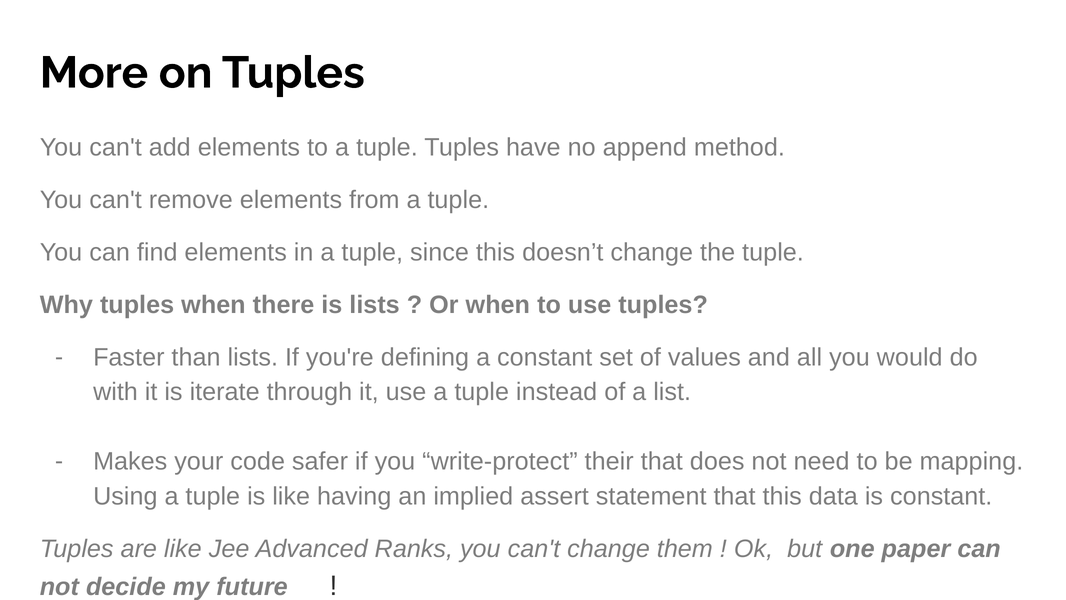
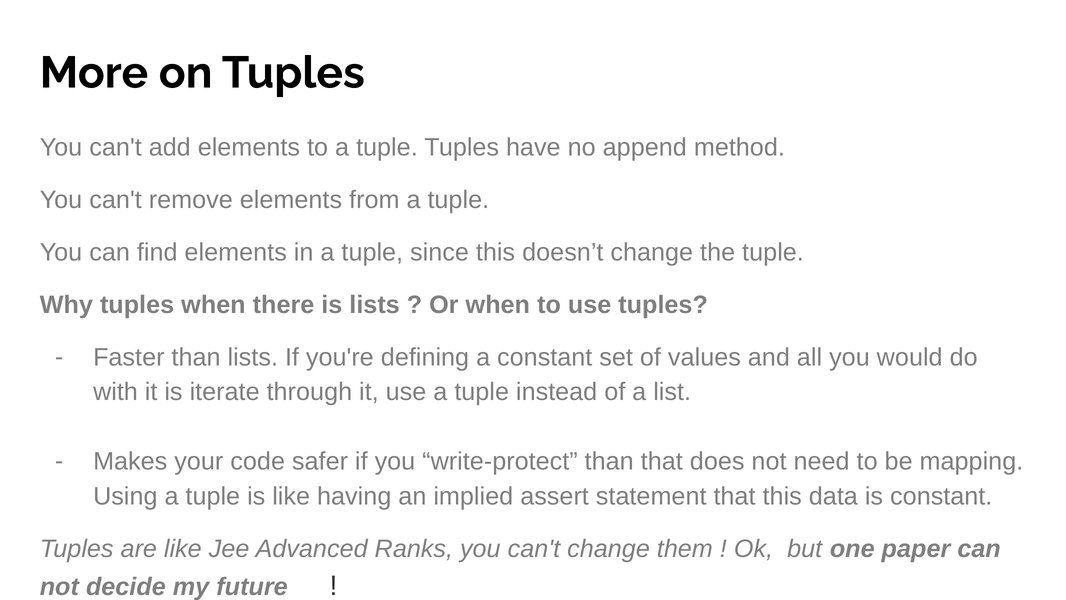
write-protect their: their -> than (609, 461)
